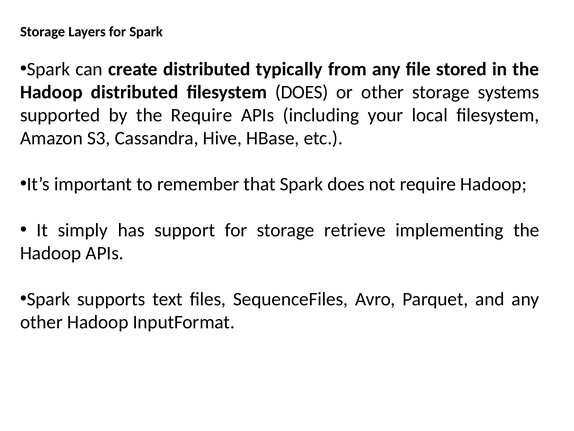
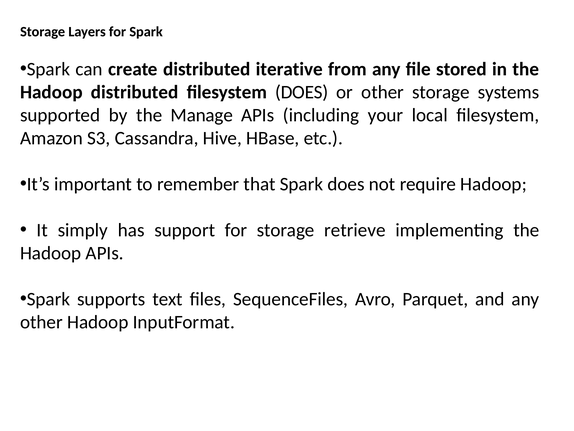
typically: typically -> iterative (289, 69)
the Require: Require -> Manage (202, 115)
